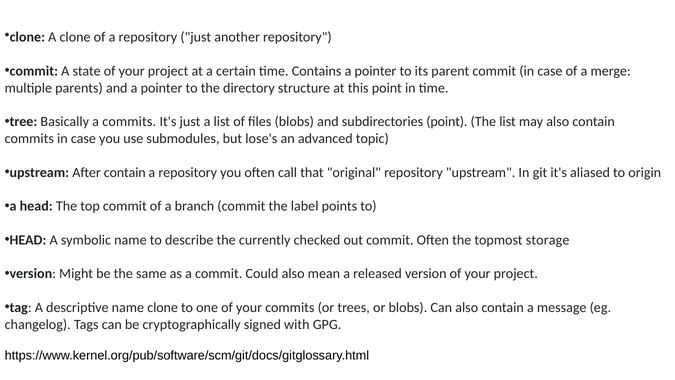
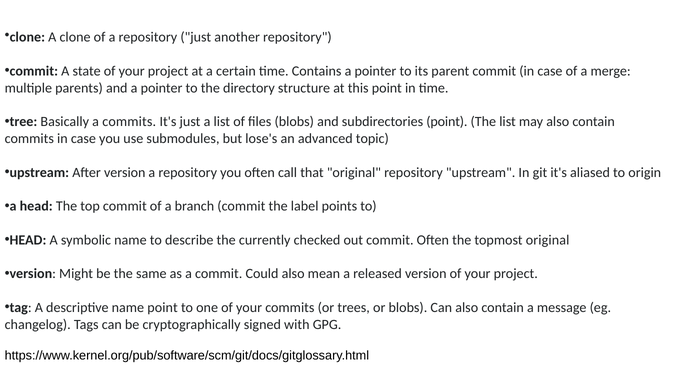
After contain: contain -> version (125, 172)
topmost storage: storage -> original (548, 240)
name clone: clone -> point (163, 307)
